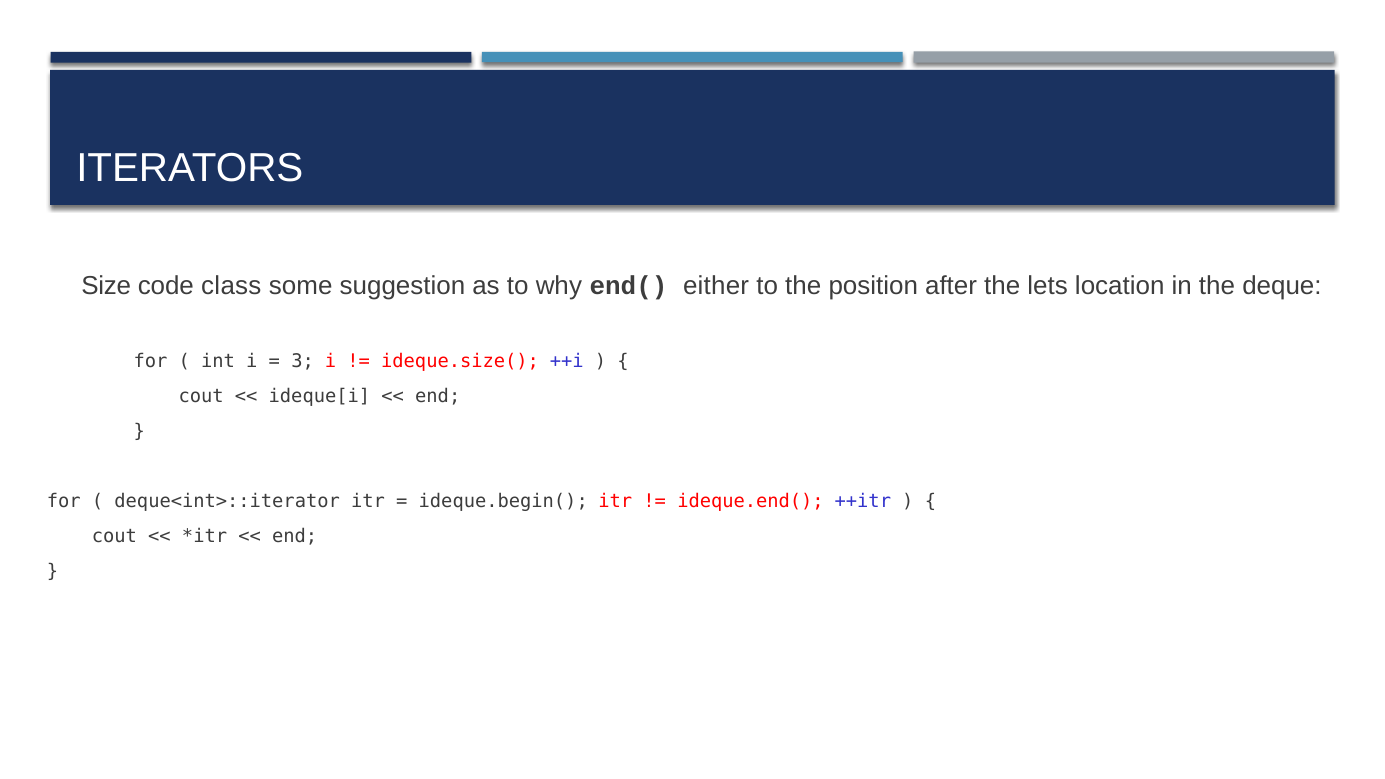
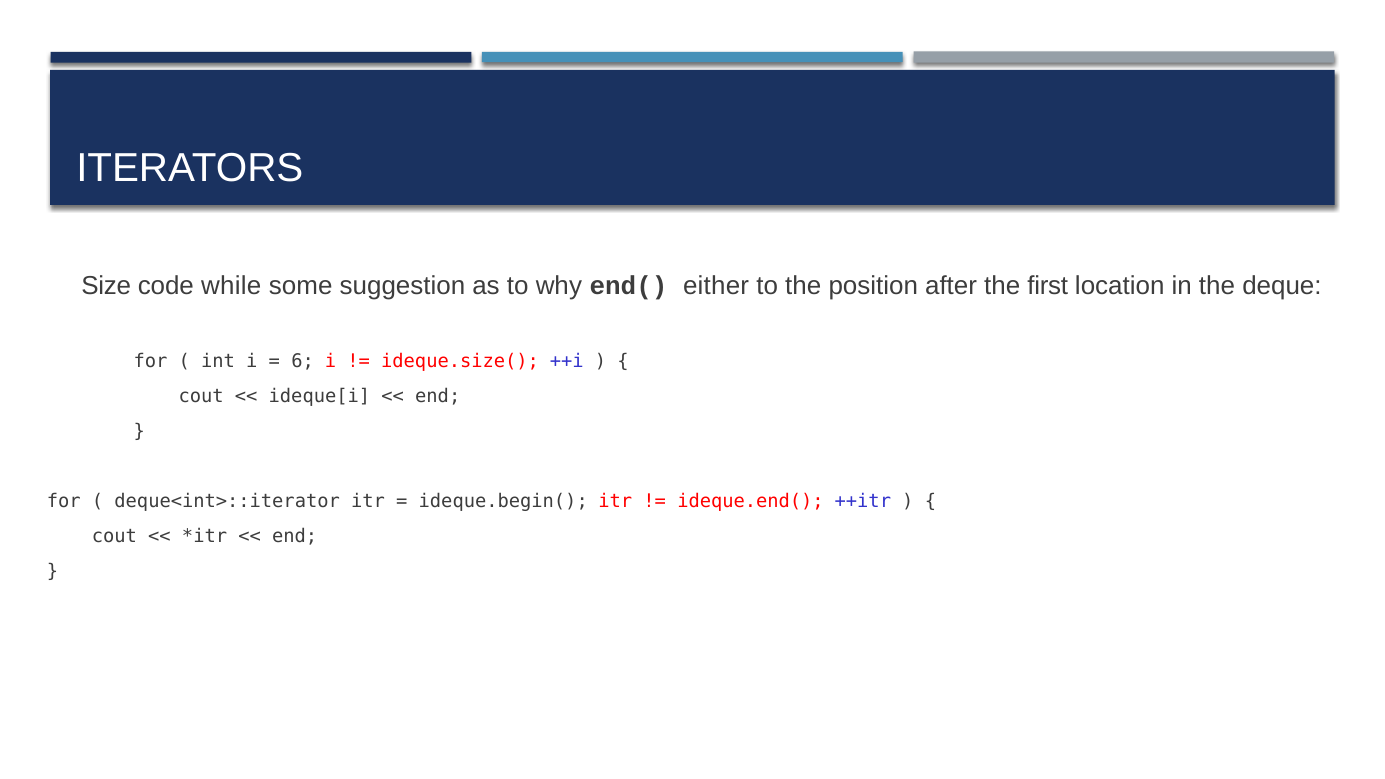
class: class -> while (231, 286)
lets: lets -> first (1048, 286)
3: 3 -> 6 (303, 361)
